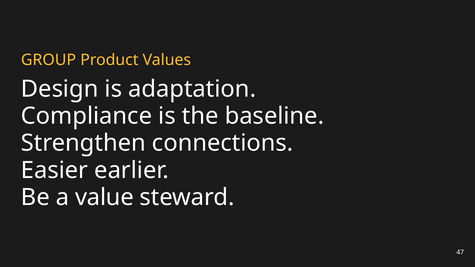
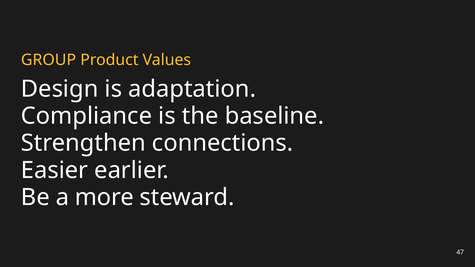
value: value -> more (104, 197)
